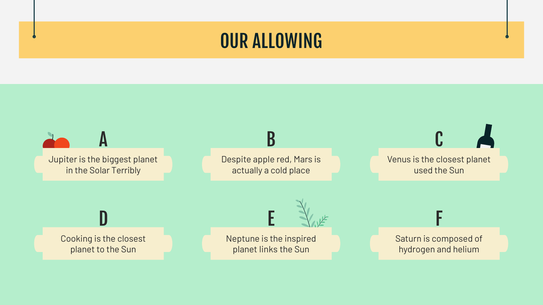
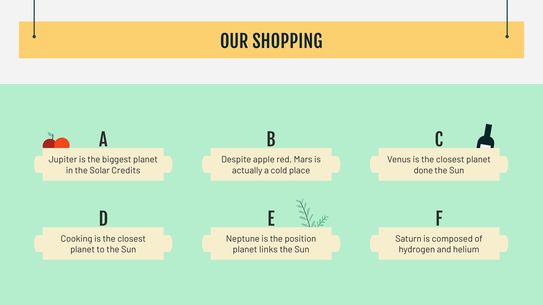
ALLOWING: ALLOWING -> SHOPPING (287, 42)
Terribly: Terribly -> Credits (126, 171)
used: used -> done (423, 171)
inspired: inspired -> position (300, 239)
